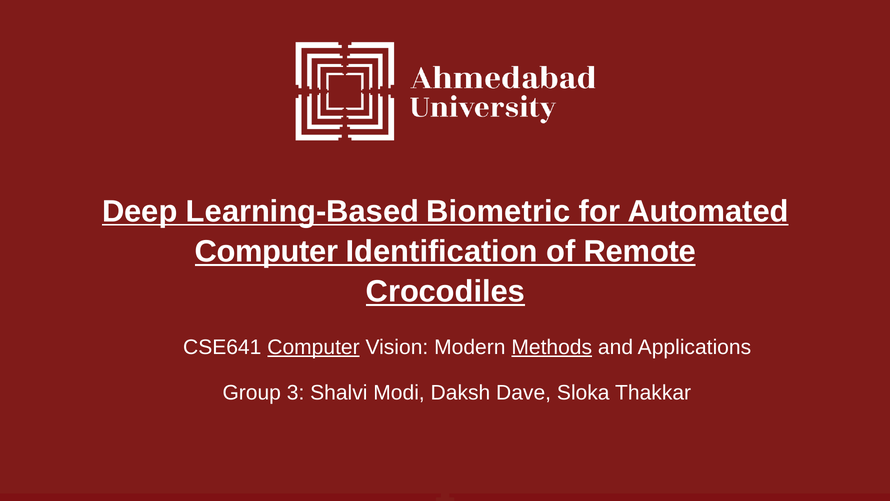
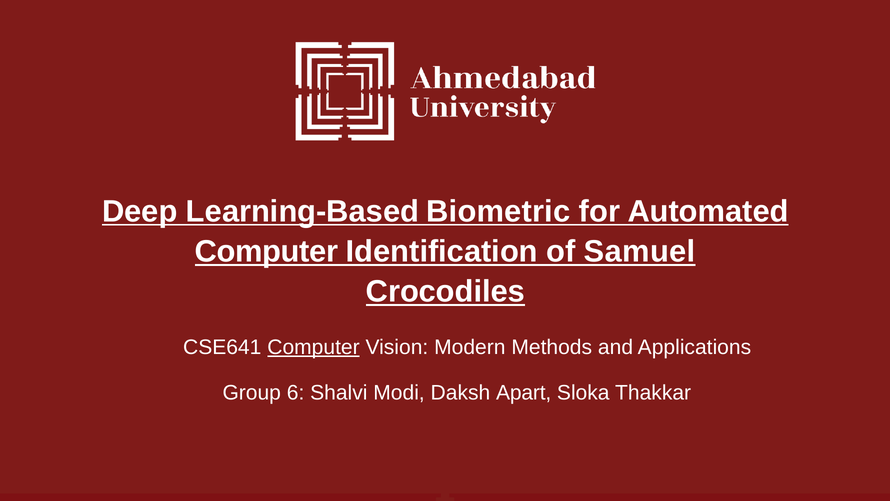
Remote: Remote -> Samuel (640, 251)
Methods underline: present -> none (552, 347)
3: 3 -> 6 (296, 393)
Dave: Dave -> Apart (524, 393)
